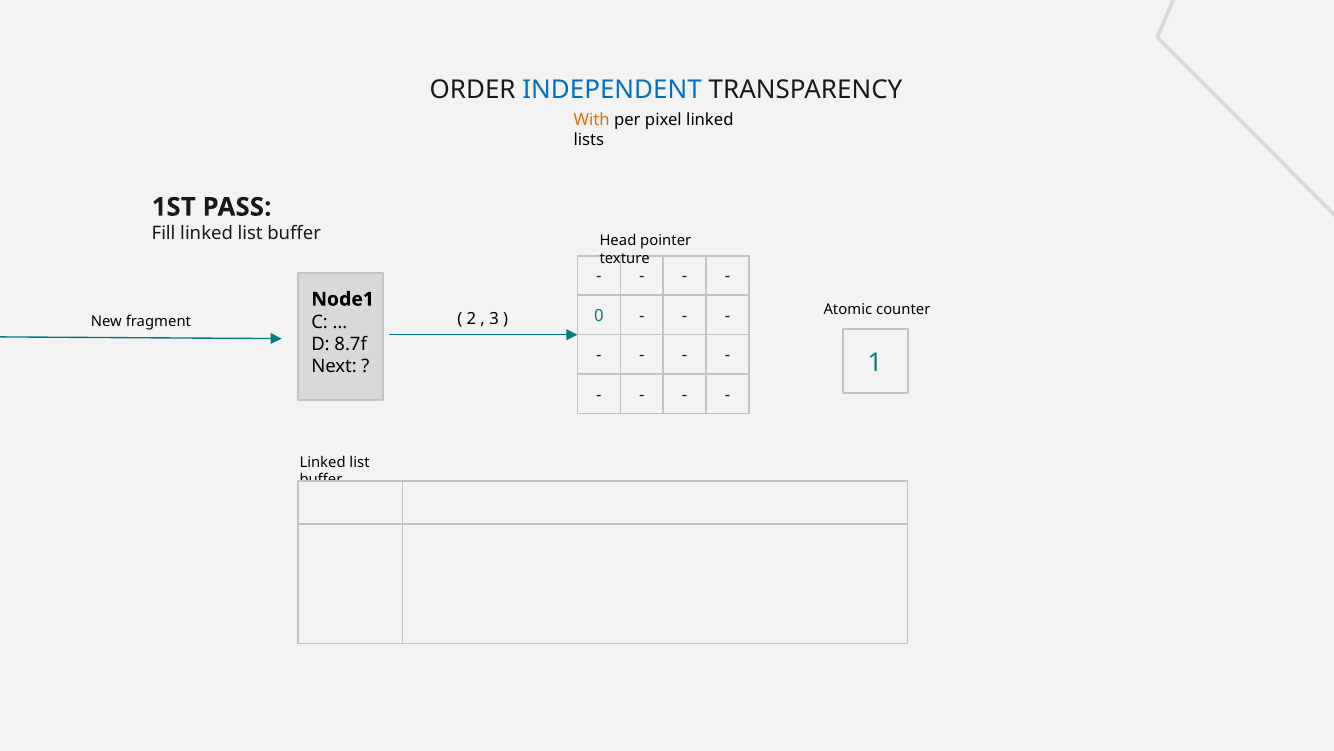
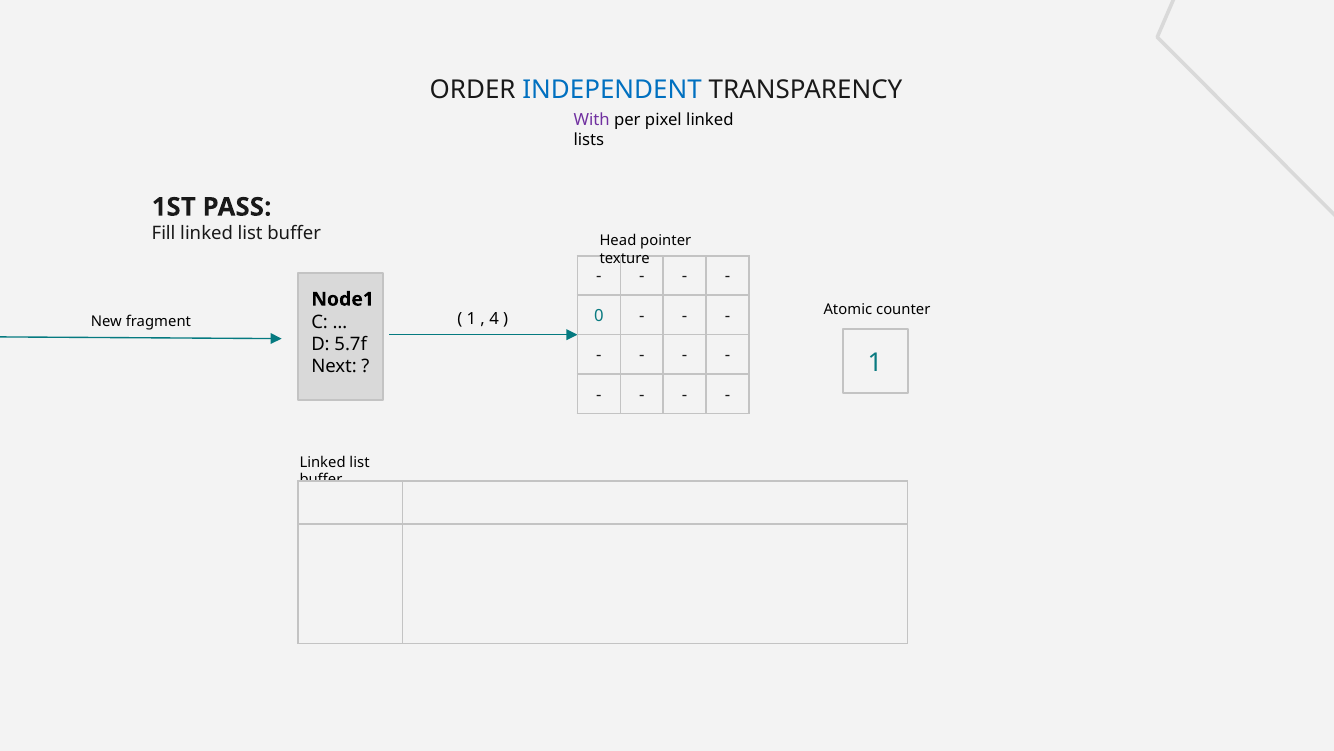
With colour: orange -> purple (592, 120)
2: 2 -> 1 (471, 318)
3: 3 -> 4 (494, 318)
8.7f: 8.7f -> 5.7f (351, 344)
